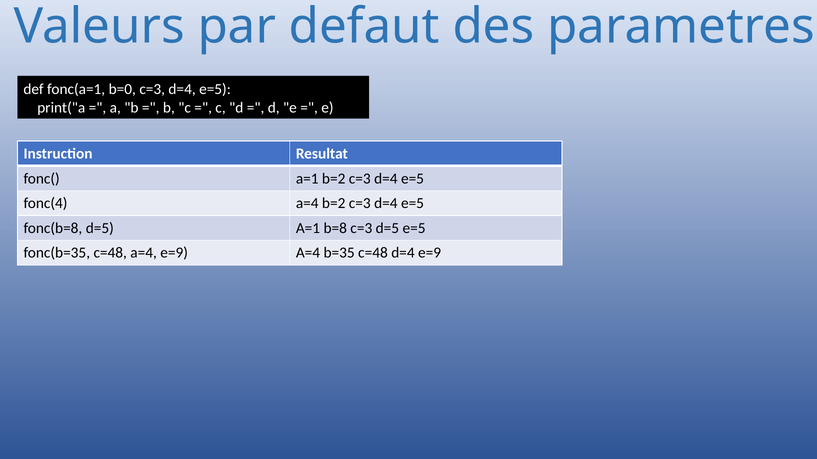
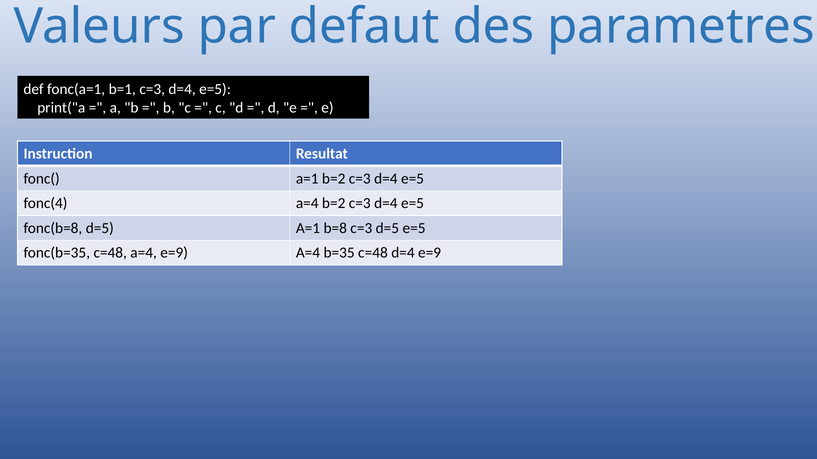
b=0: b=0 -> b=1 (122, 89)
